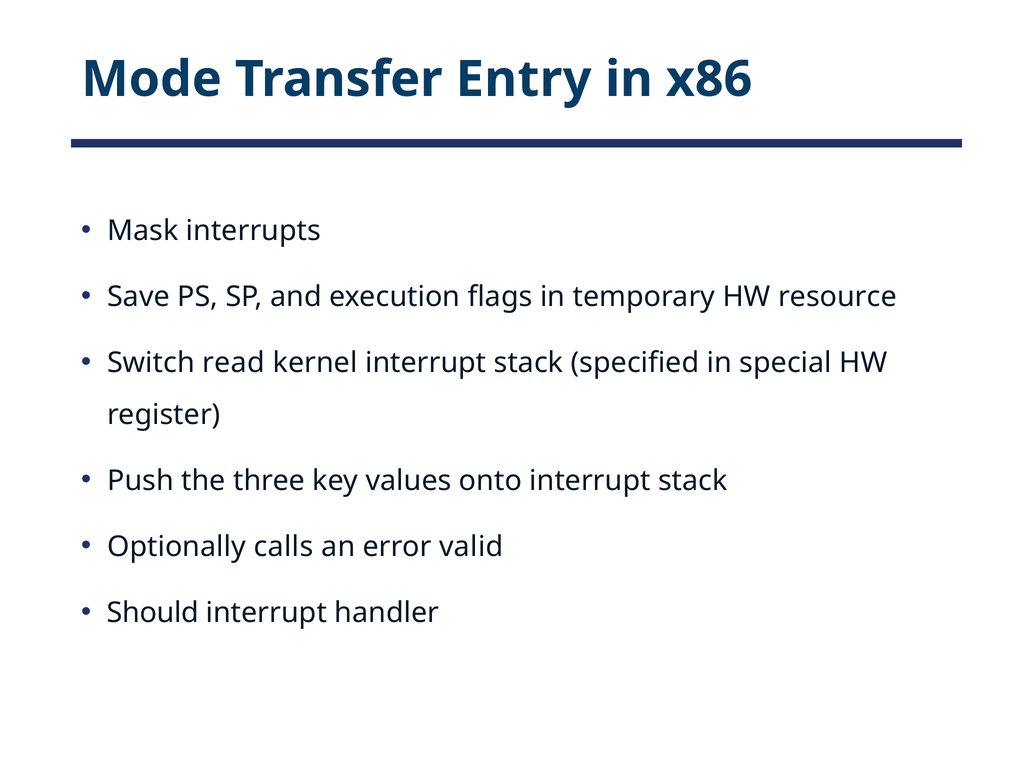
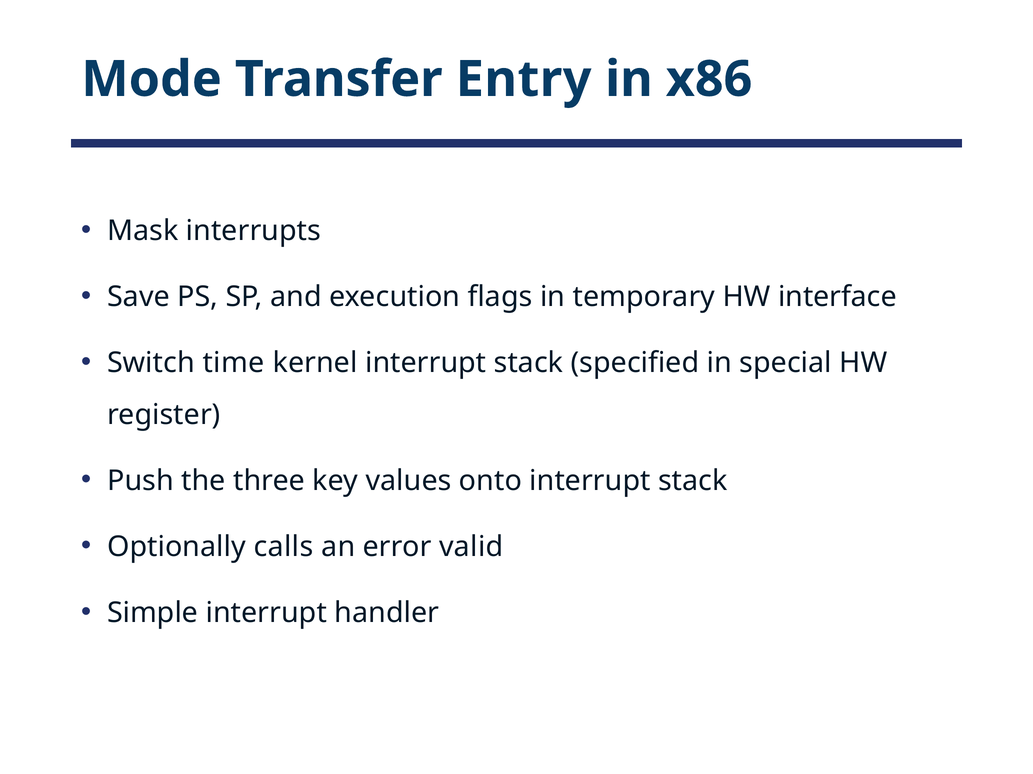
resource: resource -> interface (837, 297)
read: read -> time (234, 363)
Should: Should -> Simple (153, 613)
